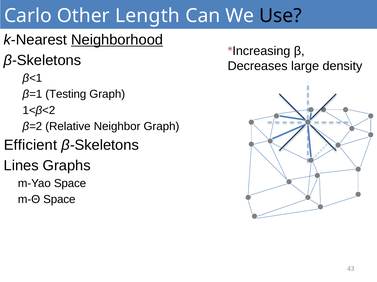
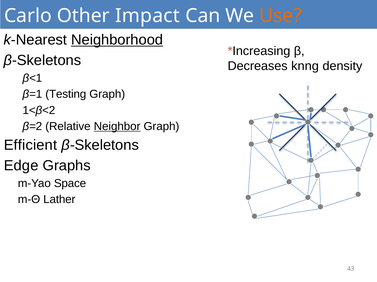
Length: Length -> Impact (147, 16)
Use colour: black -> orange (280, 16)
large: large -> knng (305, 66)
Neighbor underline: none -> present (117, 127)
Lines: Lines -> Edge (21, 166)
m-Θ Space: Space -> Lather (59, 200)
